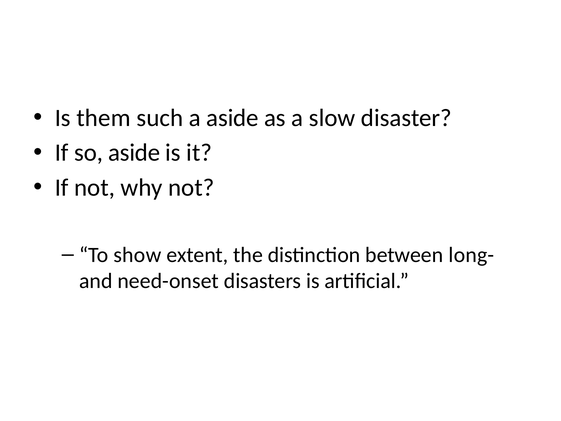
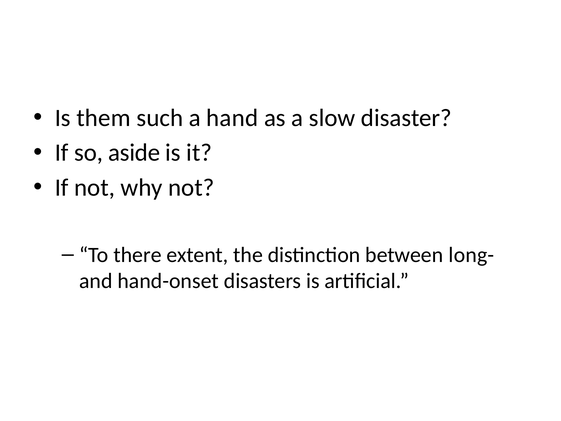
a aside: aside -> hand (232, 118)
show: show -> there (137, 255)
need-onset: need-onset -> hand-onset (168, 281)
